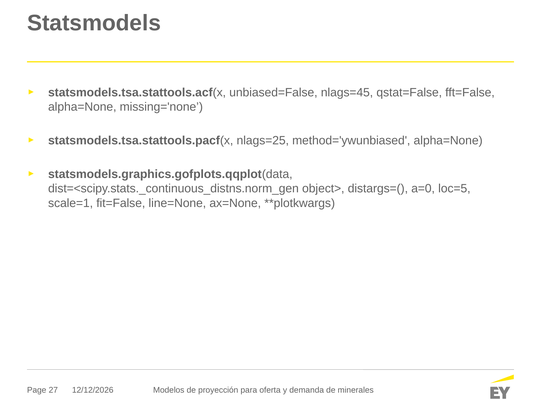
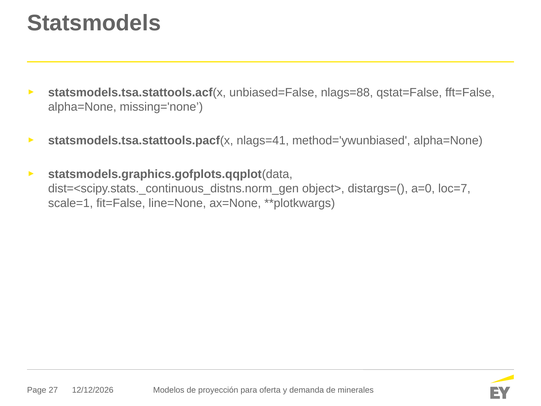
nlags=45: nlags=45 -> nlags=88 (347, 92)
nlags=25: nlags=25 -> nlags=41 (263, 140)
loc=5: loc=5 -> loc=7 (454, 189)
